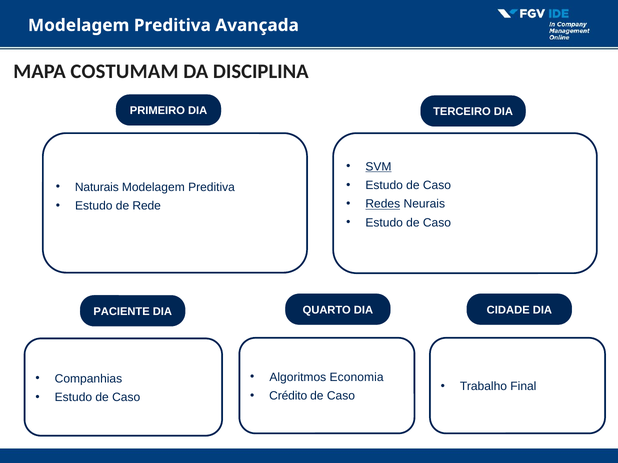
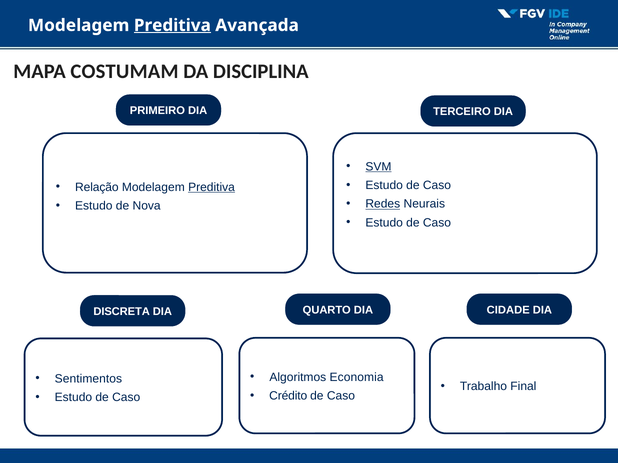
Preditiva underline: none -> present (172, 25)
Naturais: Naturais -> Relação (97, 187)
Preditiva underline: none -> present (212, 187)
Rede: Rede -> Nova (147, 206)
PACIENTE: PACIENTE -> DISCRETA (122, 312)
Companhias: Companhias -> Sentimentos (88, 379)
